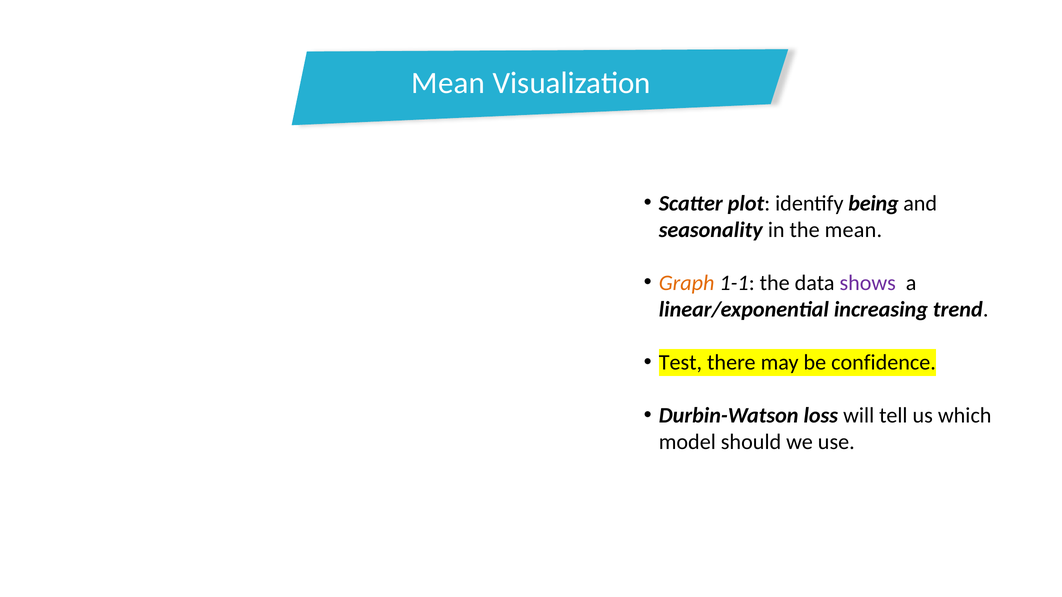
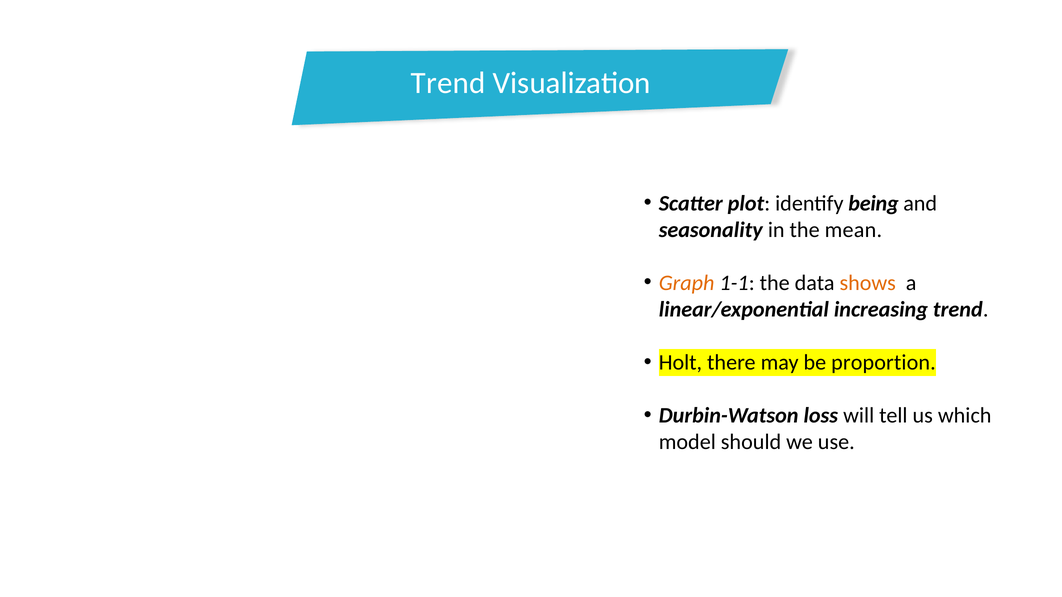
Mean: Mean -> Trend (448, 83)
shows colour: purple -> orange (868, 283)
Test: Test -> Holt (680, 363)
confidence: confidence -> proportion (883, 363)
